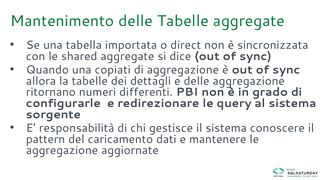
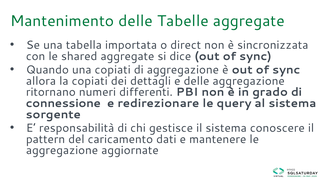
la tabelle: tabelle -> copiati (90, 81)
configurarle: configurarle -> connessione (63, 104)
